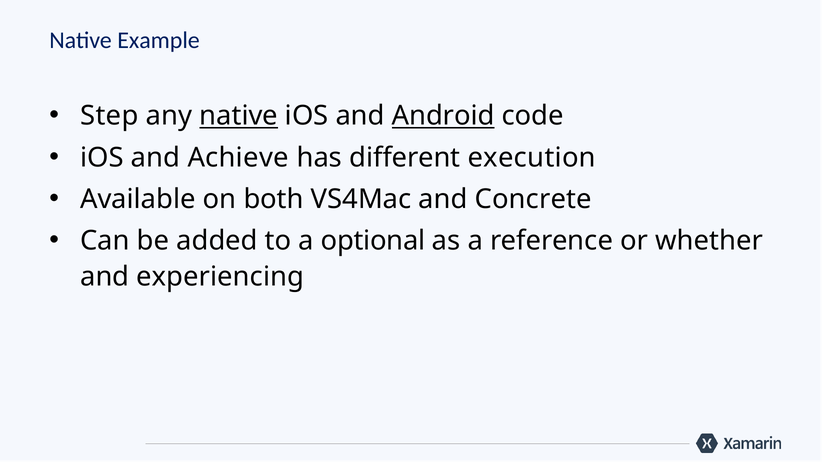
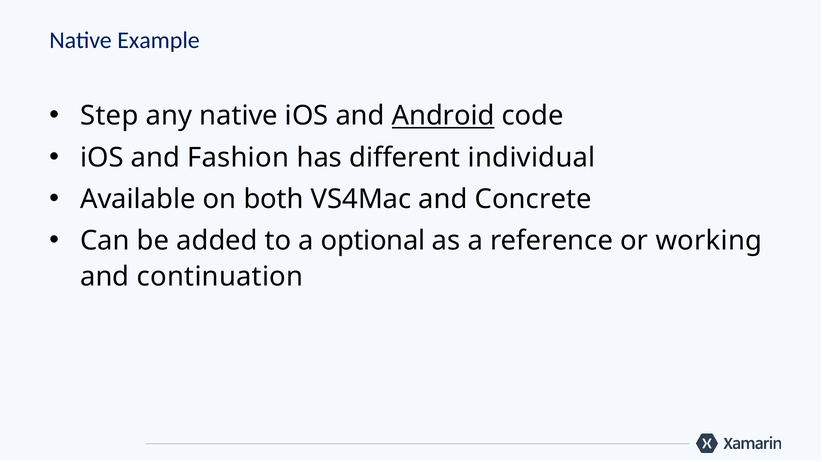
native underline: present -> none (239, 116)
Achieve: Achieve -> Fashion (238, 158)
execution: execution -> individual (532, 158)
whether: whether -> working (709, 241)
experiencing: experiencing -> continuation (220, 277)
